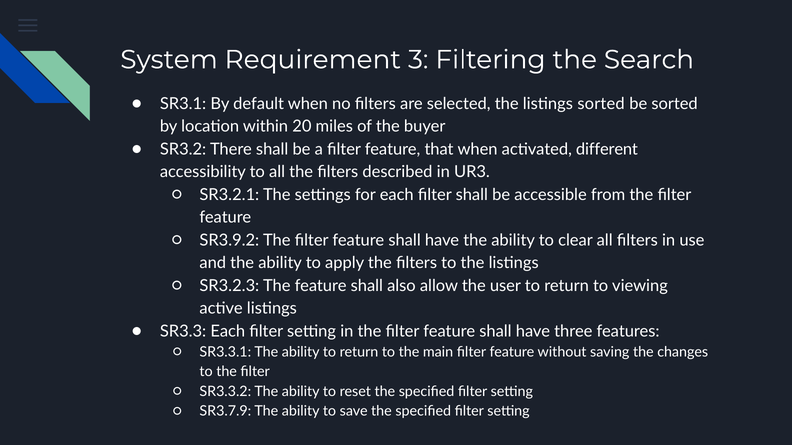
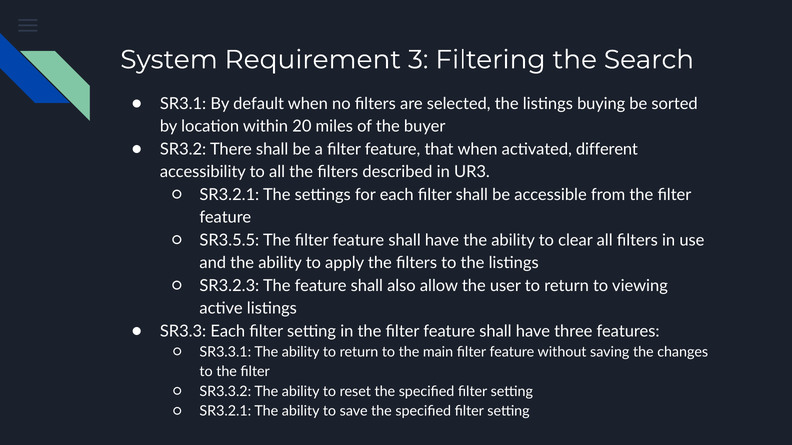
listings sorted: sorted -> buying (601, 104)
SR3.9.2: SR3.9.2 -> SR3.5.5 (229, 240)
SR3.7.9: SR3.7.9 -> SR3.2.1 (225, 412)
